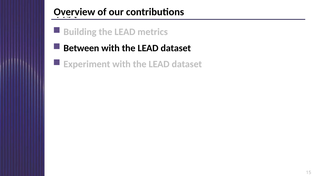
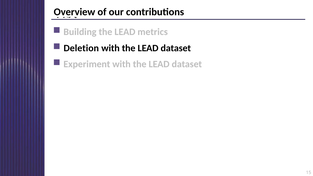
Between: Between -> Deletion (81, 48)
